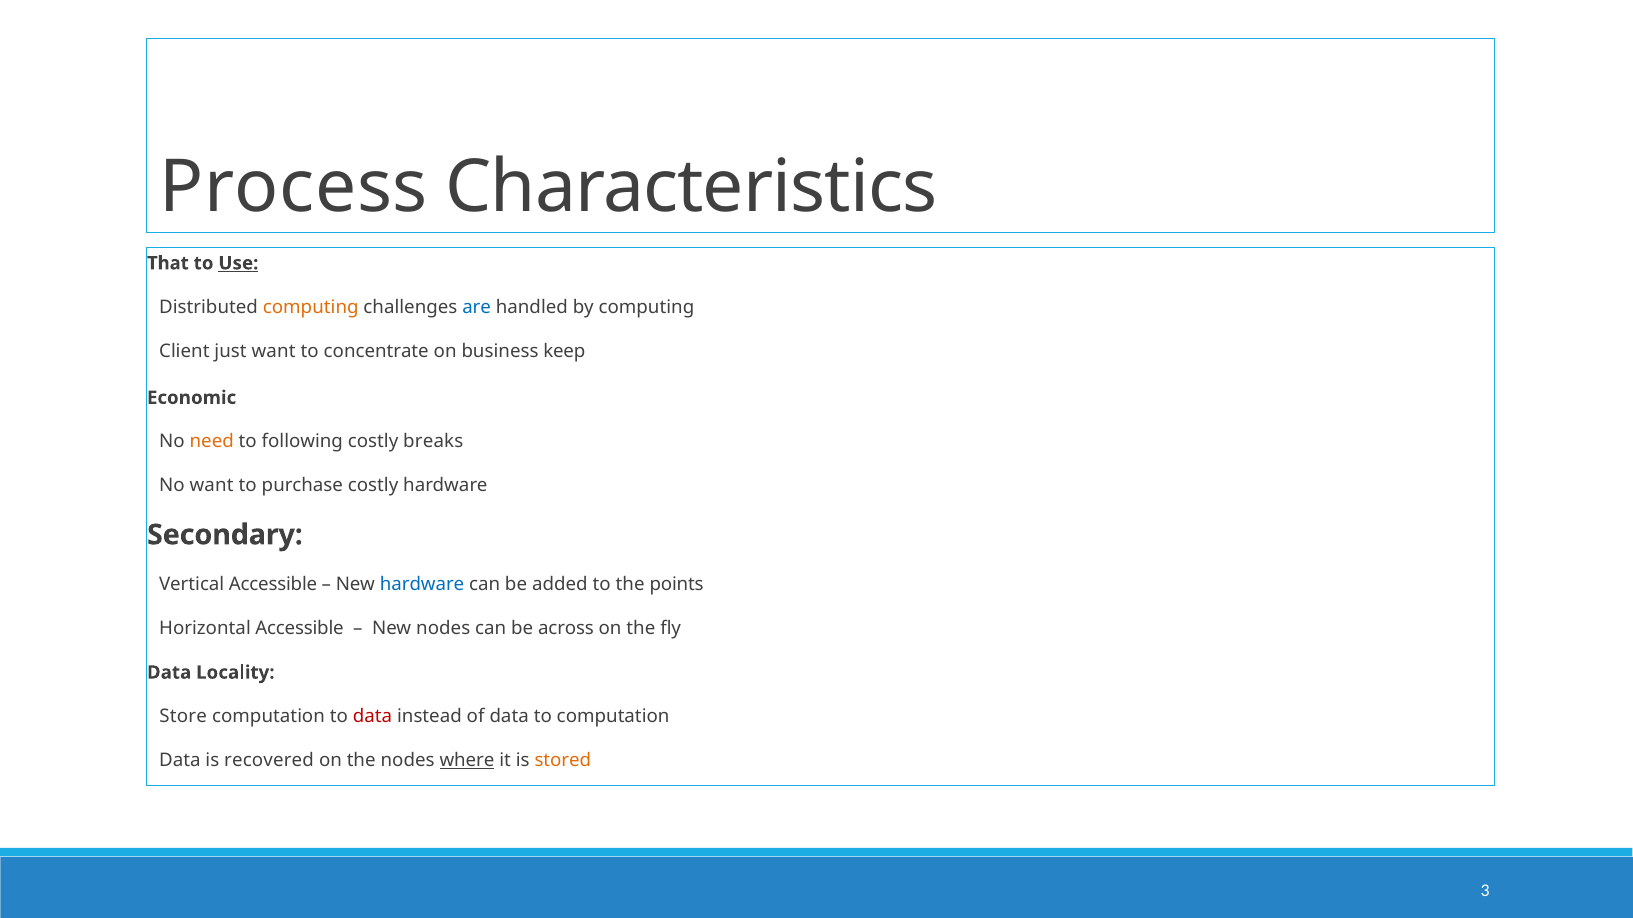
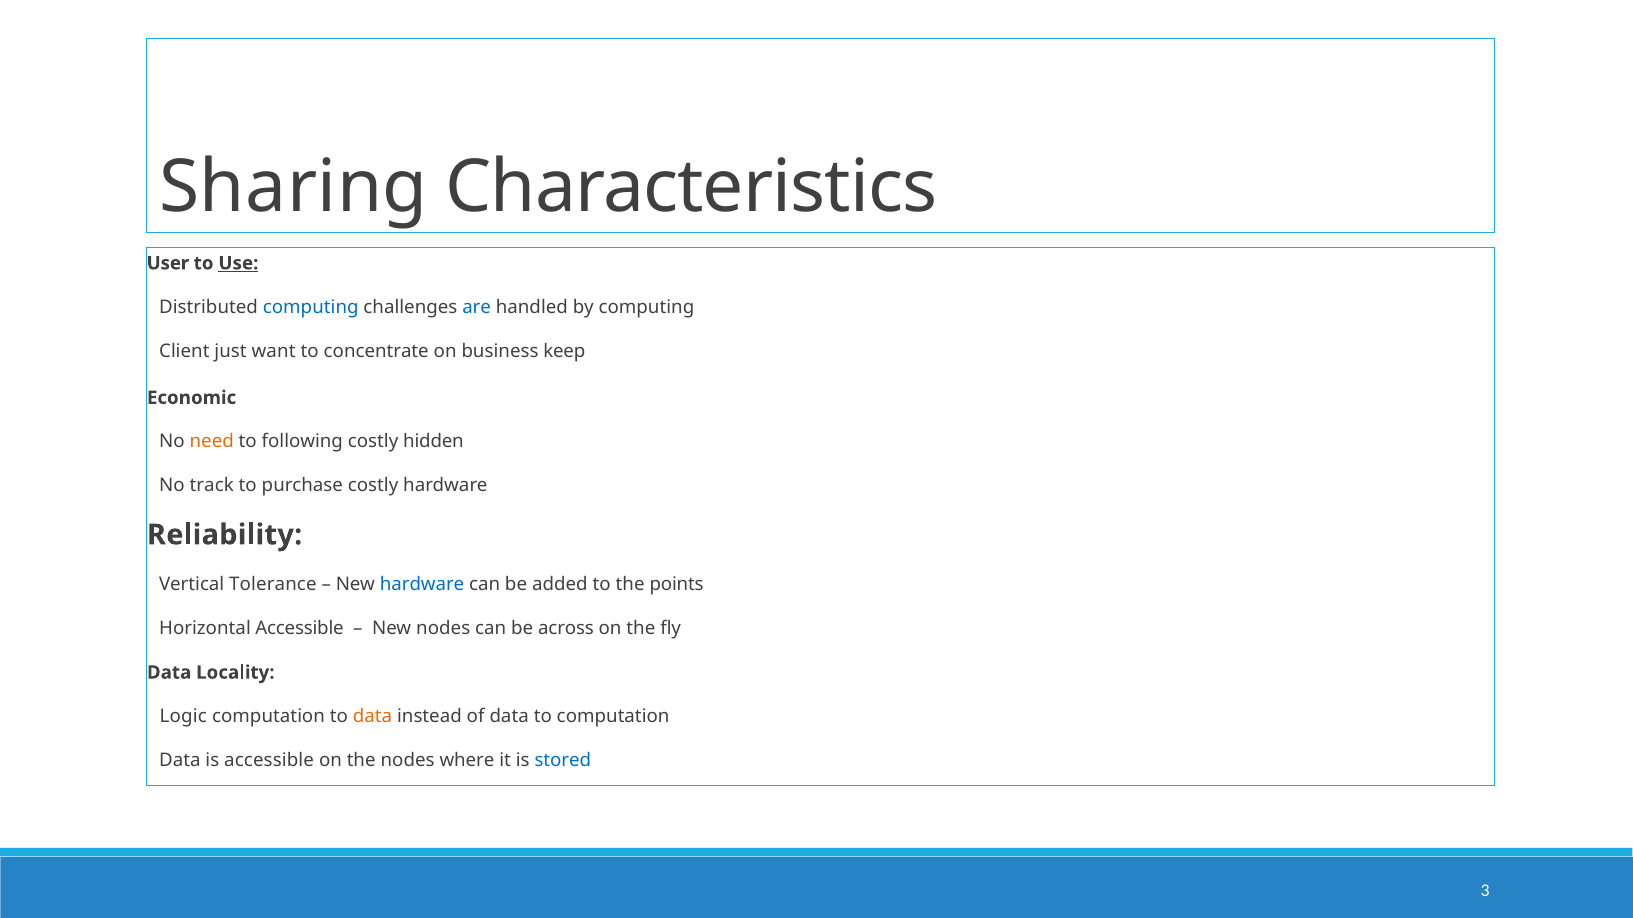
Process: Process -> Sharing (294, 187)
That: That -> User (168, 263)
computing colour: orange -> blue (311, 307)
breaks: breaks -> hidden (433, 442)
No want: want -> track (212, 486)
Secondary: Secondary -> Reliability (225, 535)
Vertical Accessible: Accessible -> Tolerance (273, 585)
Store: Store -> Logic (183, 717)
data colour: red -> orange (373, 717)
is recovered: recovered -> accessible (269, 761)
where underline: present -> none (467, 761)
stored colour: orange -> blue (563, 761)
